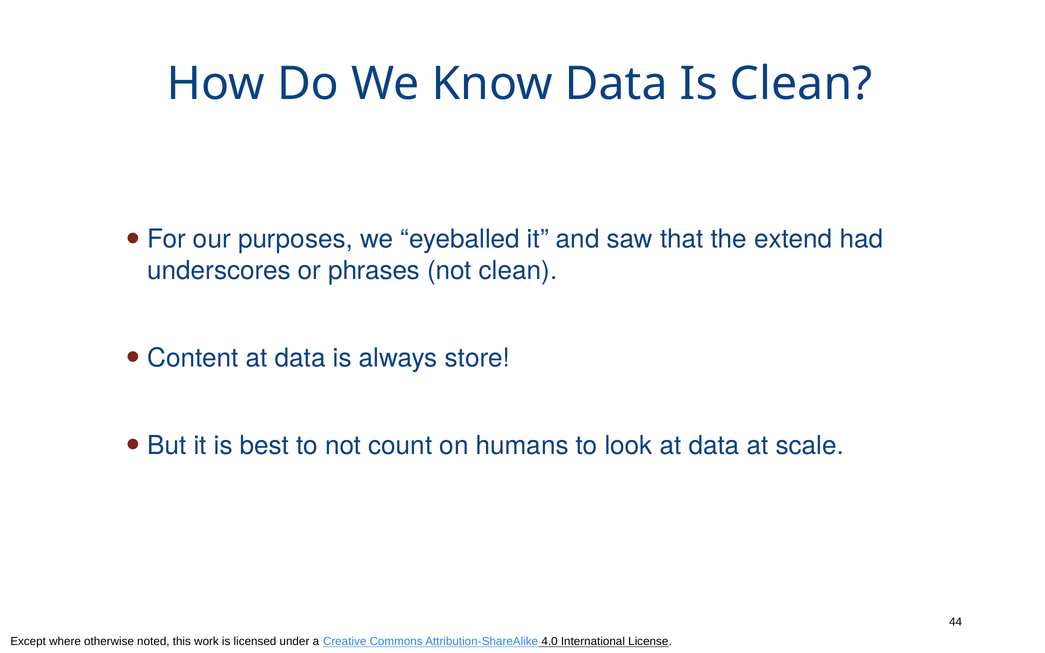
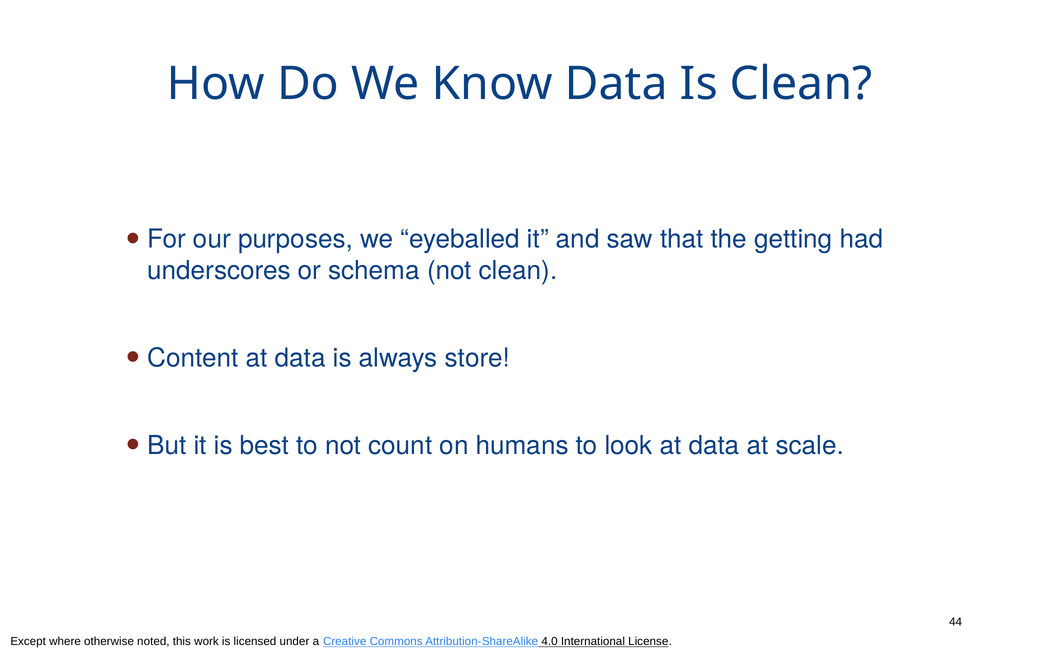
extend: extend -> getting (793, 239)
phrases: phrases -> schema (374, 271)
